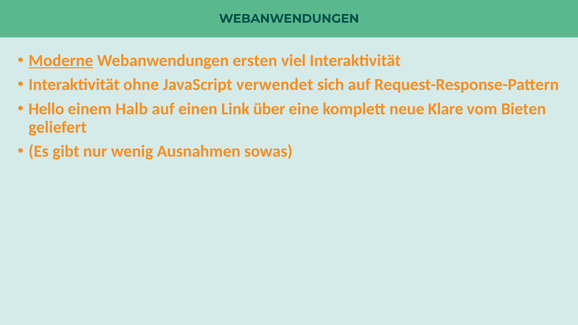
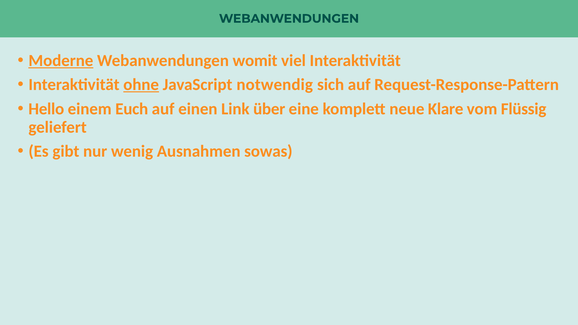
ersten: ersten -> womit (255, 61)
ohne underline: none -> present (141, 85)
verwendet: verwendet -> notwendig (275, 85)
Halb: Halb -> Euch (132, 109)
Bieten: Bieten -> Flüssig (524, 109)
